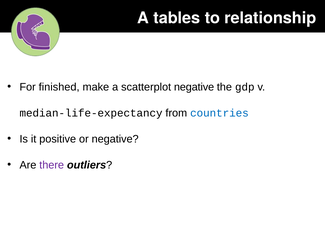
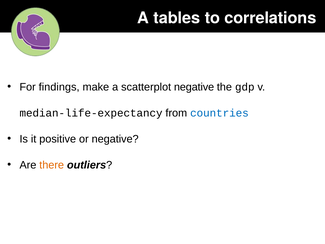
relationship: relationship -> correlations (270, 18)
finished: finished -> findings (59, 87)
there colour: purple -> orange (52, 165)
